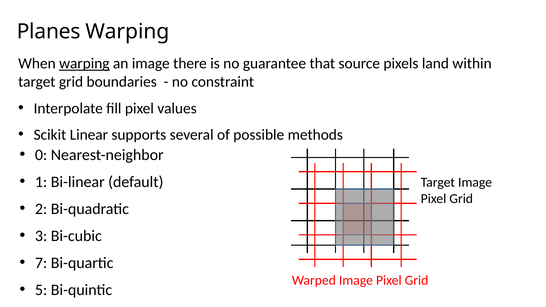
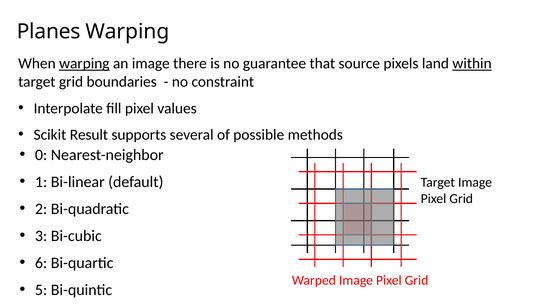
within underline: none -> present (472, 63)
Linear: Linear -> Result (89, 135)
7: 7 -> 6 (41, 263)
